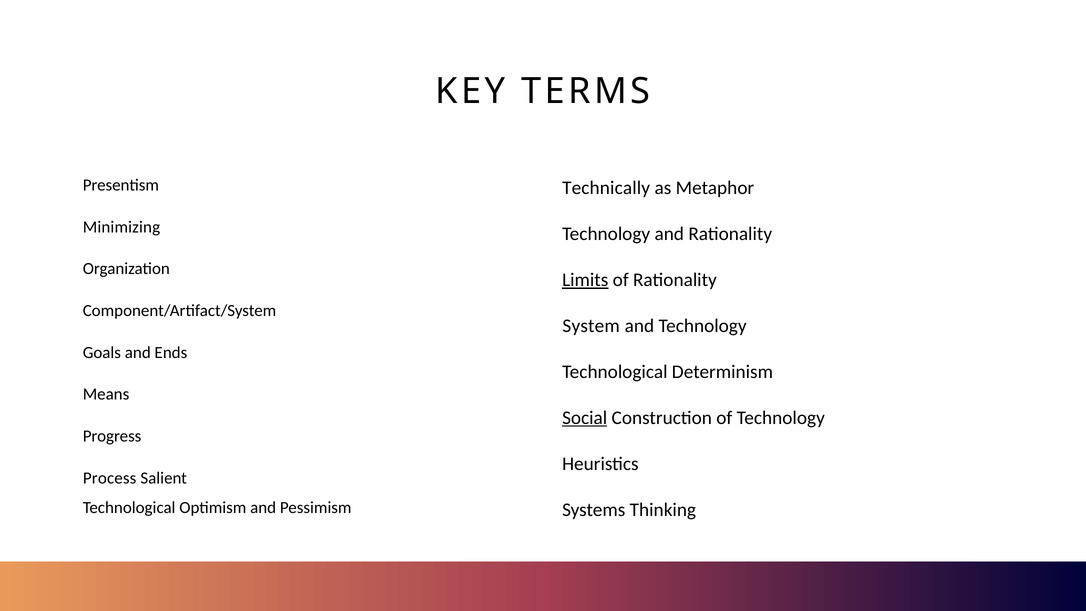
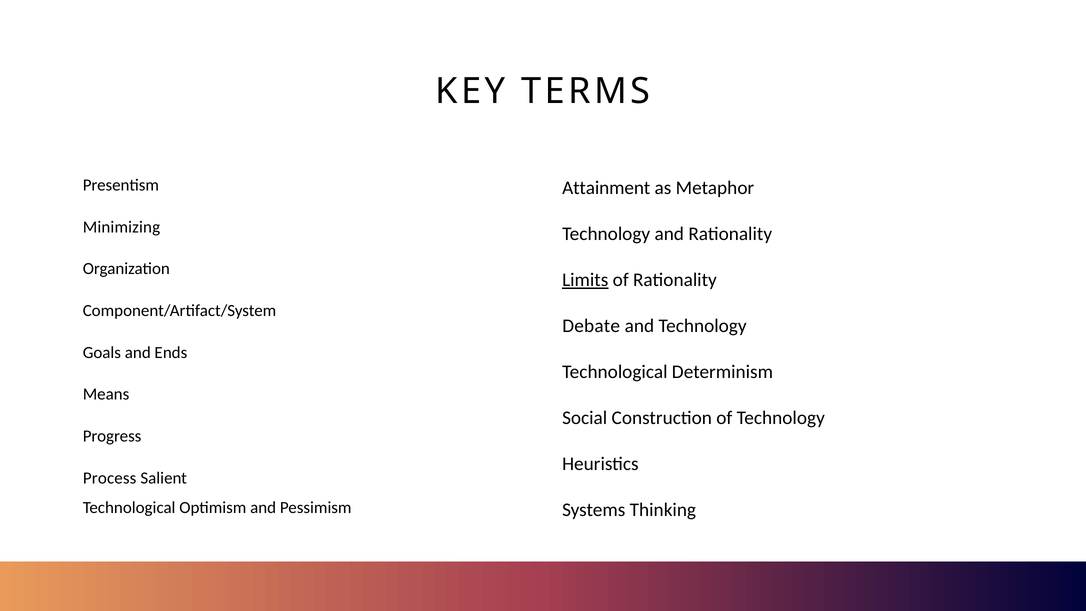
Technically: Technically -> Attainment (606, 188)
System: System -> Debate (591, 326)
Social underline: present -> none (585, 418)
